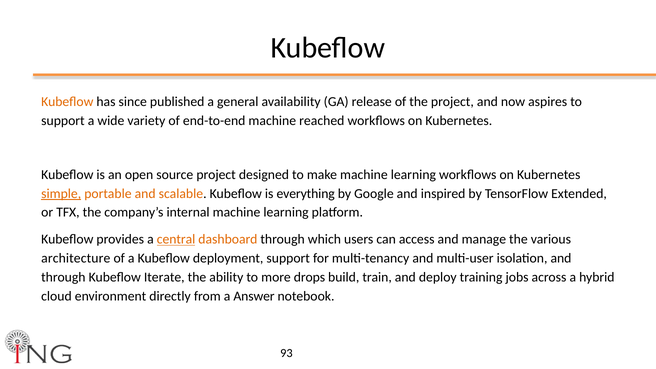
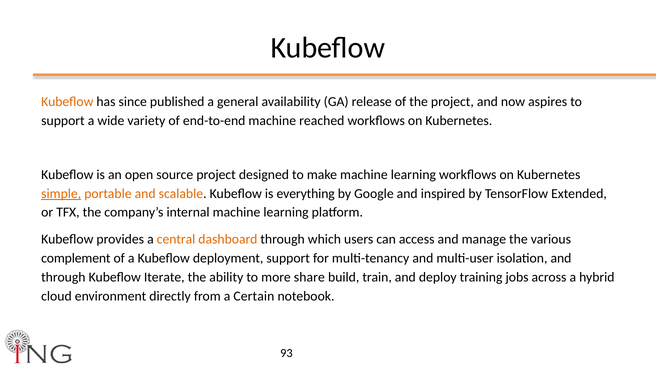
central underline: present -> none (176, 239)
architecture: architecture -> complement (76, 258)
drops: drops -> share (309, 277)
Answer: Answer -> Certain (254, 296)
